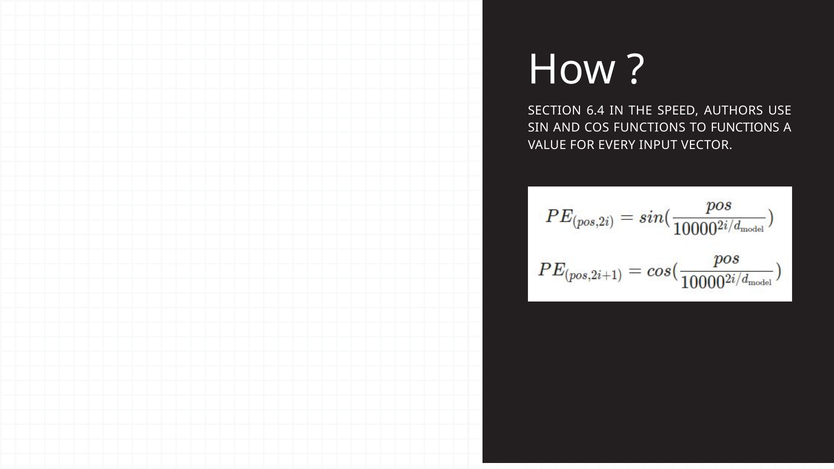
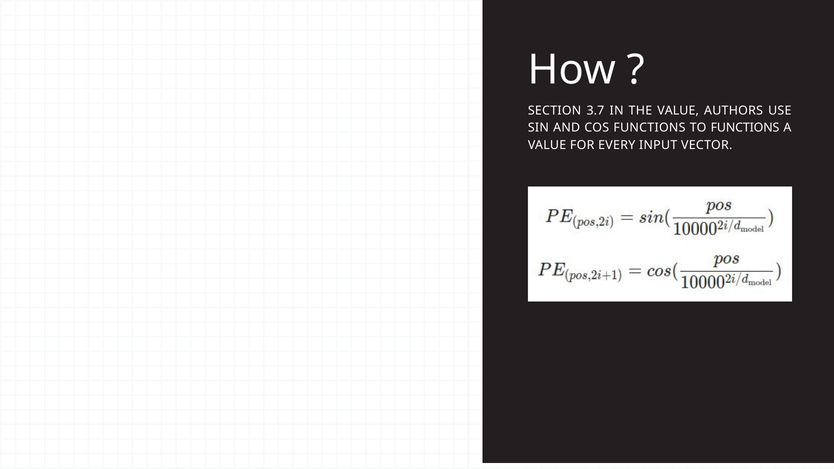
6.4: 6.4 -> 3.7 (595, 111)
THE SPEED: SPEED -> VALUE (678, 111)
